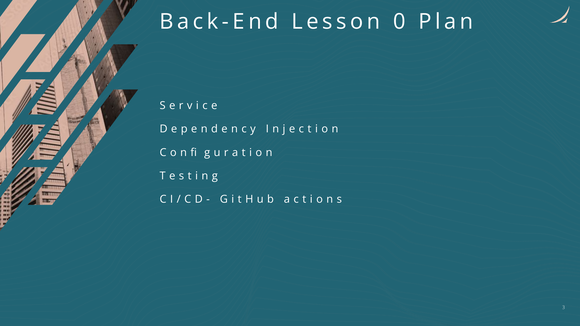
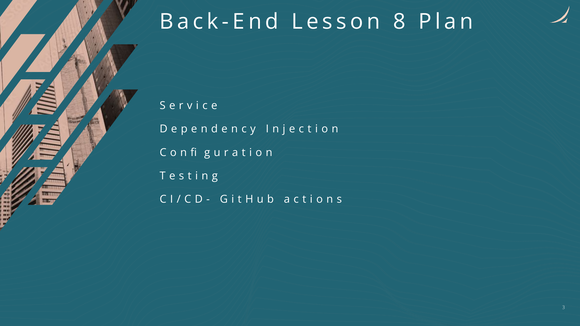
0: 0 -> 8 (399, 22)
